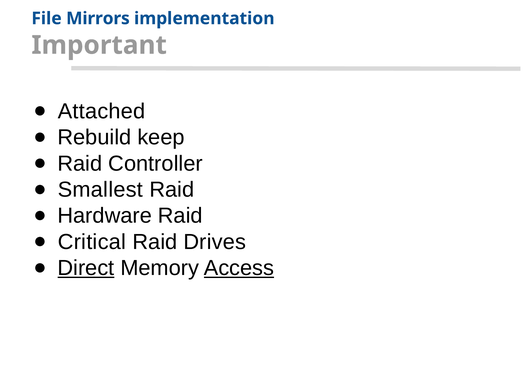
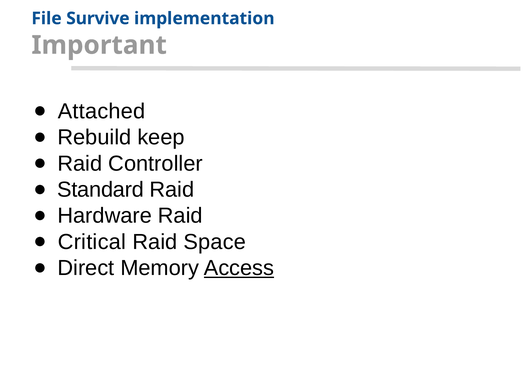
Mirrors: Mirrors -> Survive (98, 18)
Smallest: Smallest -> Standard (101, 190)
Drives: Drives -> Space (215, 242)
Direct underline: present -> none (86, 268)
